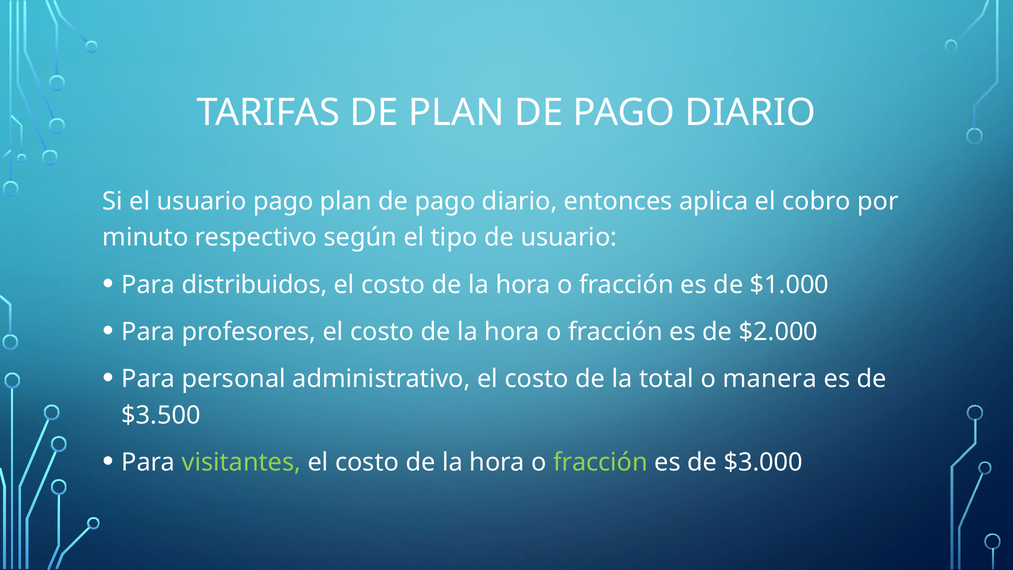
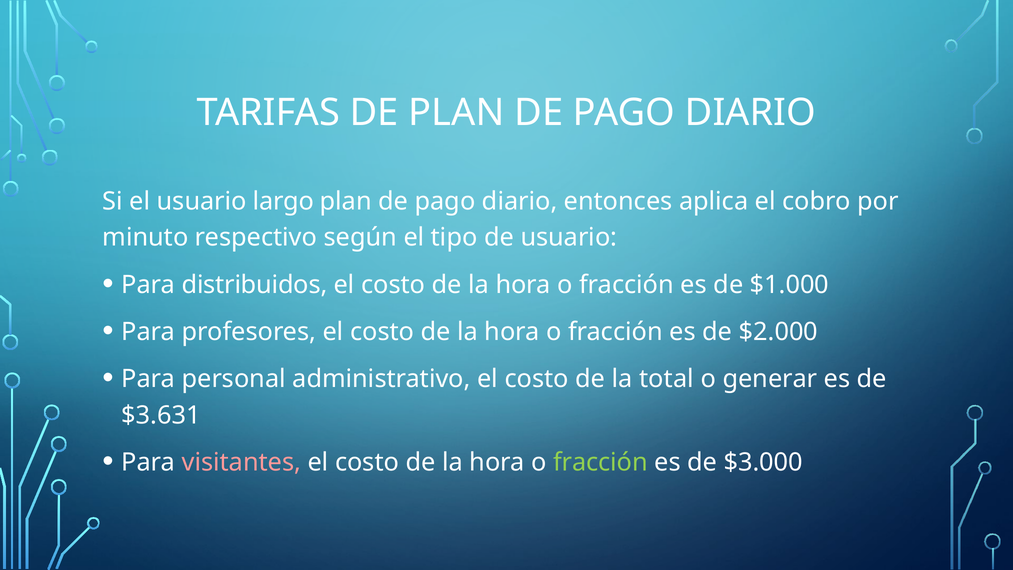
usuario pago: pago -> largo (283, 201)
manera: manera -> generar (770, 379)
$3.500: $3.500 -> $3.631 (161, 415)
visitantes colour: light green -> pink (241, 462)
